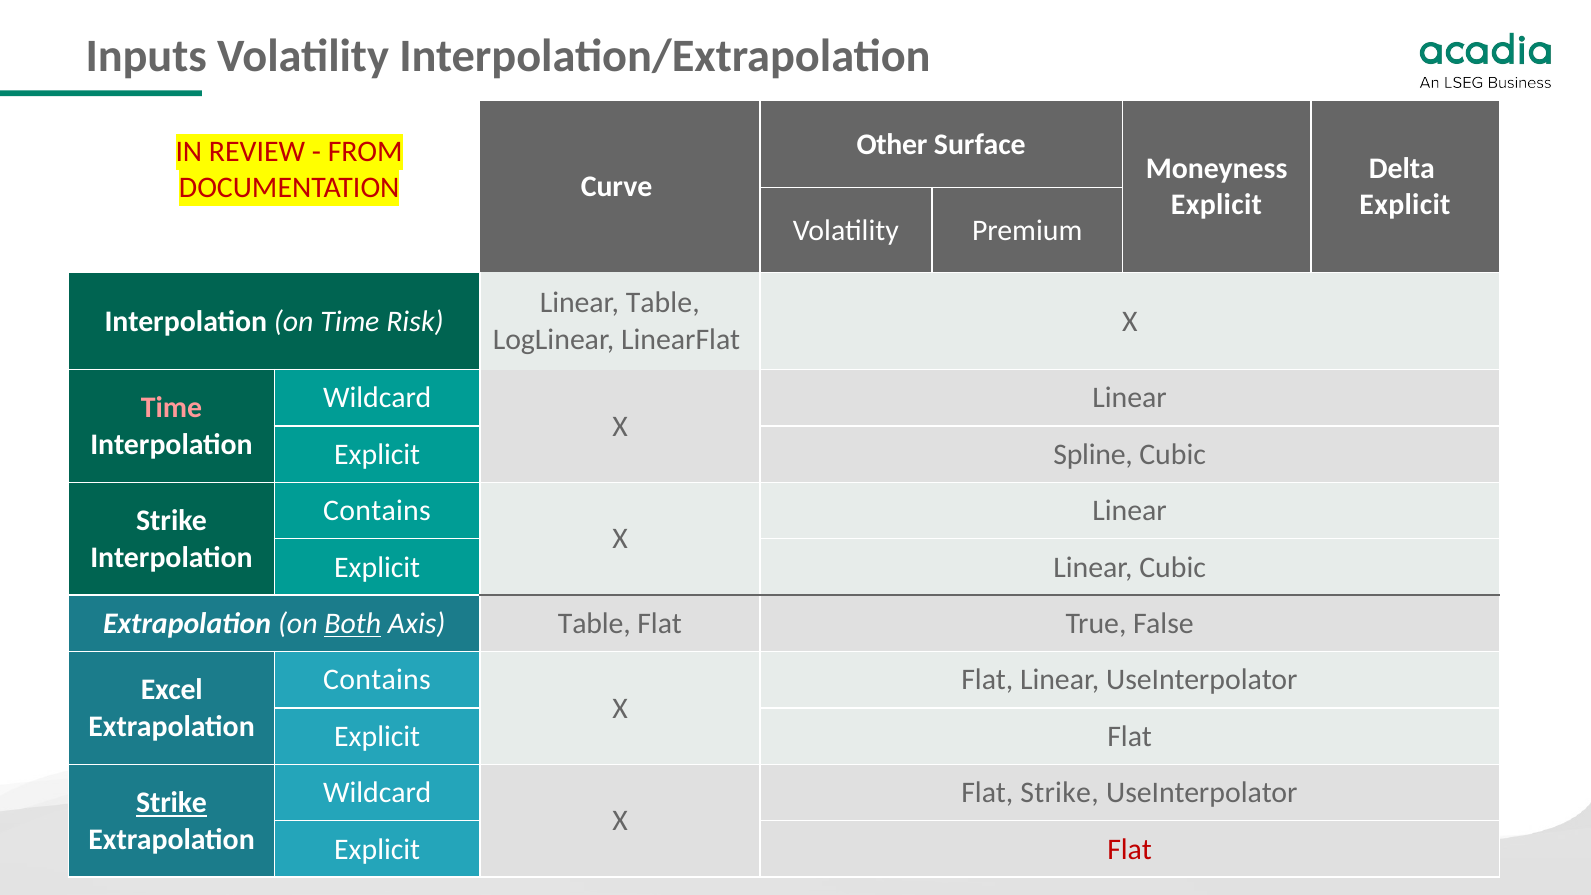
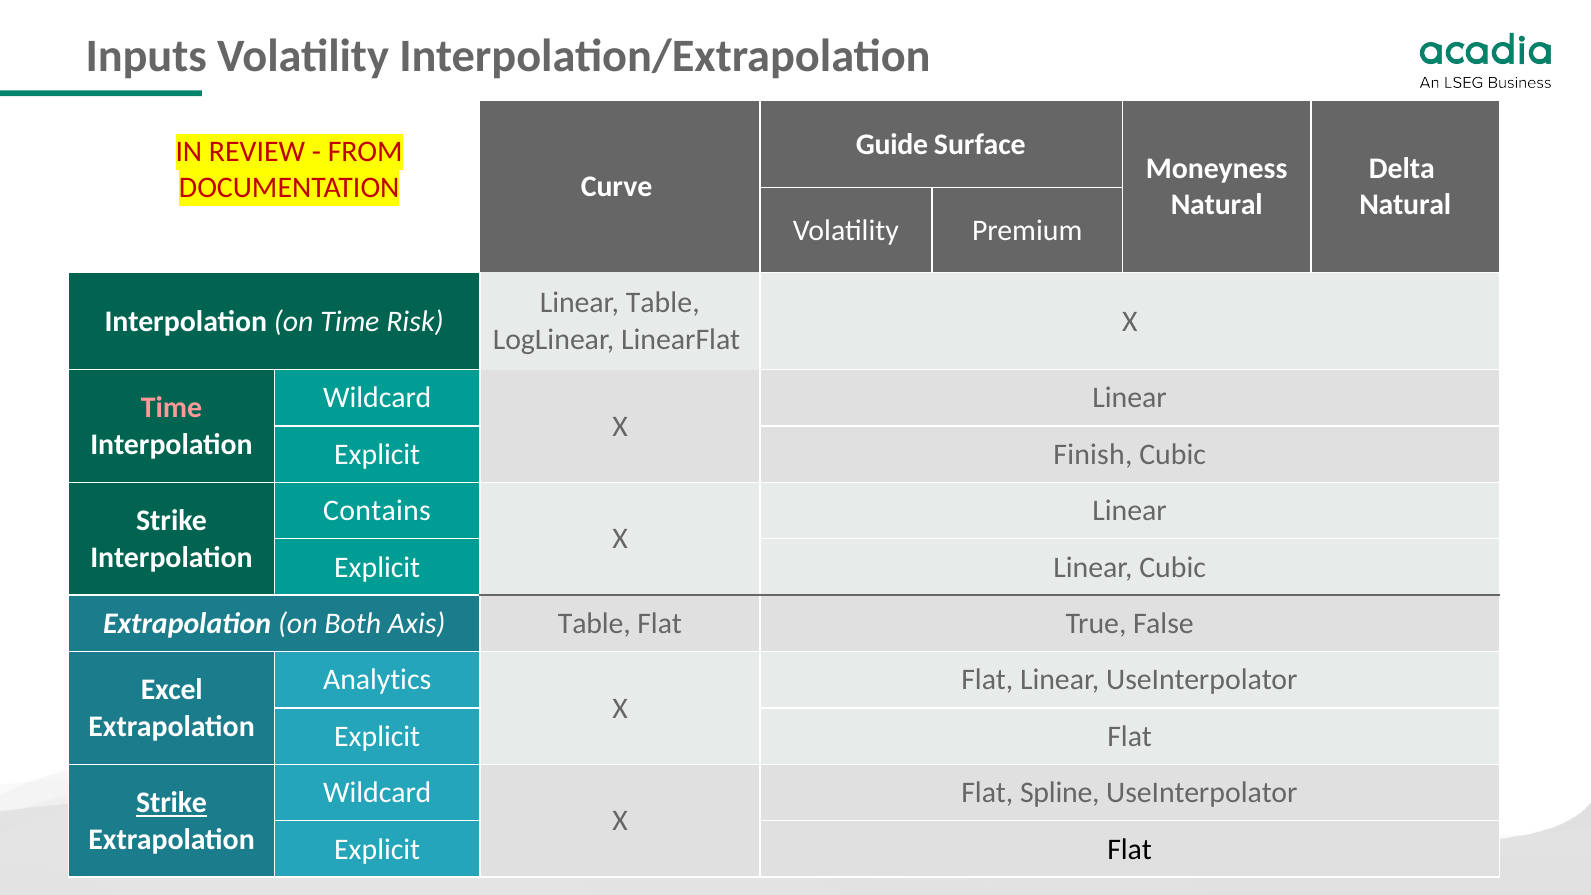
Other: Other -> Guide (892, 144)
Explicit: Explicit -> Natural (1217, 205)
Explicit: Explicit -> Natural (1405, 205)
Spline: Spline -> Finish (1093, 454)
Both underline: present -> none (353, 624)
Contains: Contains -> Analytics (377, 680)
Strike: Strike -> Spline (1060, 793)
Flat colour: red -> black (1130, 849)
